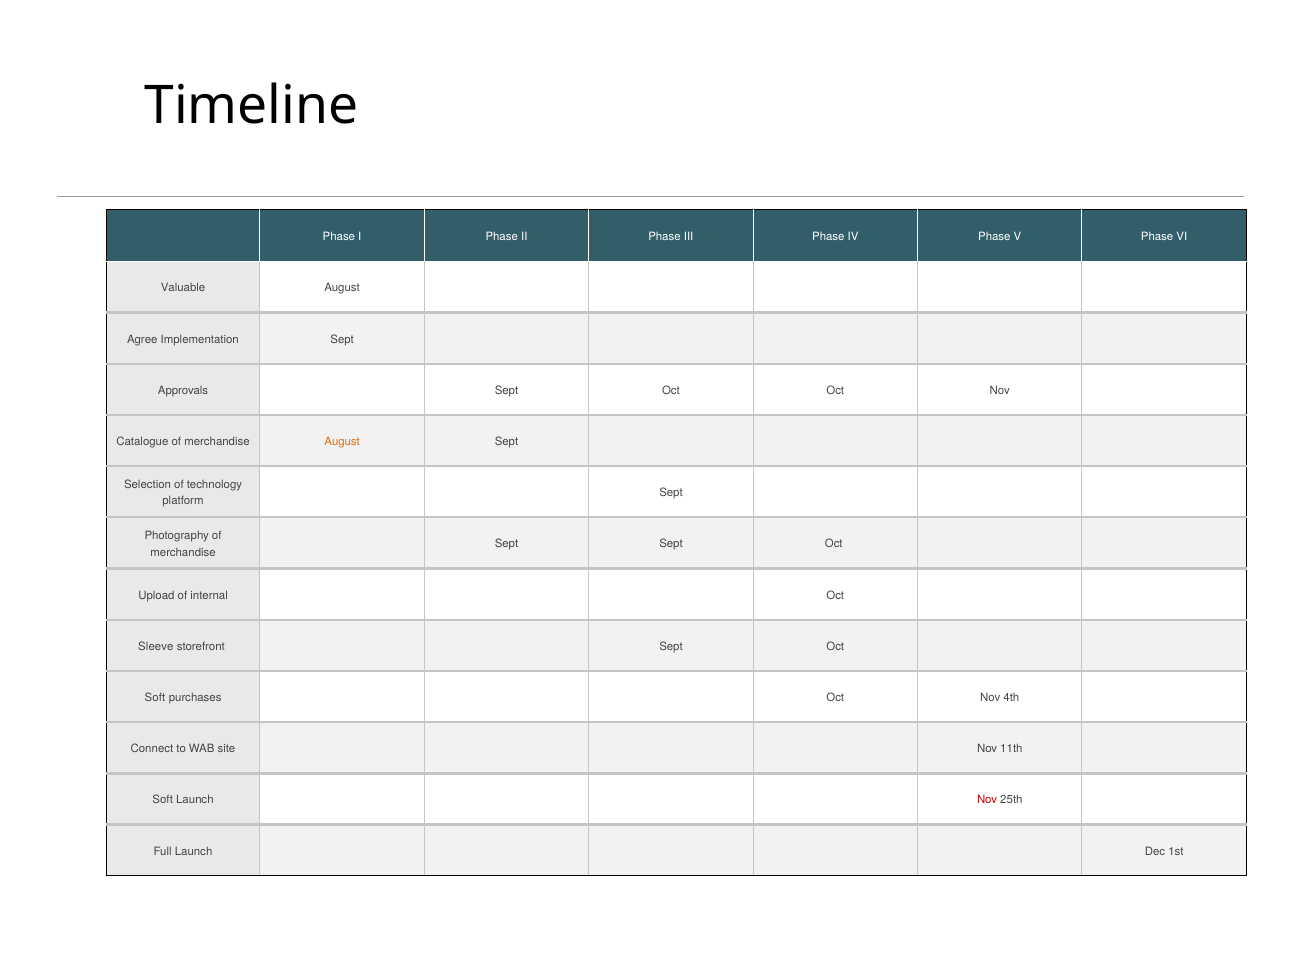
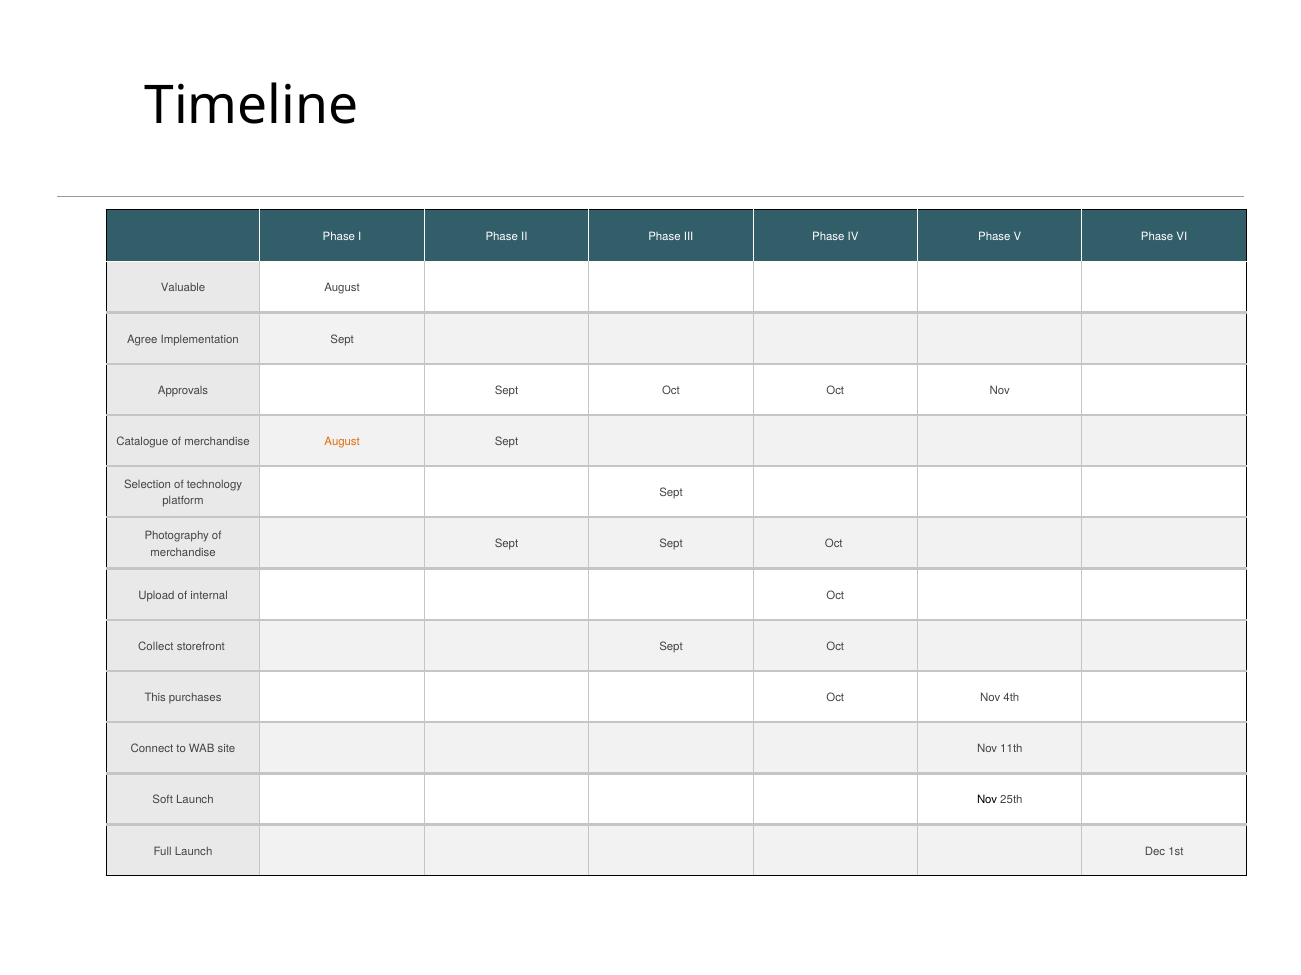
Sleeve: Sleeve -> Collect (156, 647)
Soft: Soft -> This (155, 698)
Nov colour: red -> black (987, 801)
